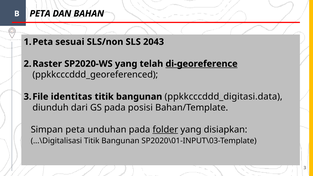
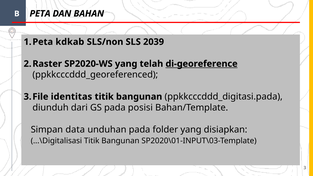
sesuai: sesuai -> kdkab (70, 42)
2043: 2043 -> 2039 (154, 42)
ppkkcccddd_digitasi.data: ppkkcccddd_digitasi.data -> ppkkcccddd_digitasi.pada (224, 97)
Simpan peta: peta -> data (75, 130)
folder underline: present -> none (165, 130)
